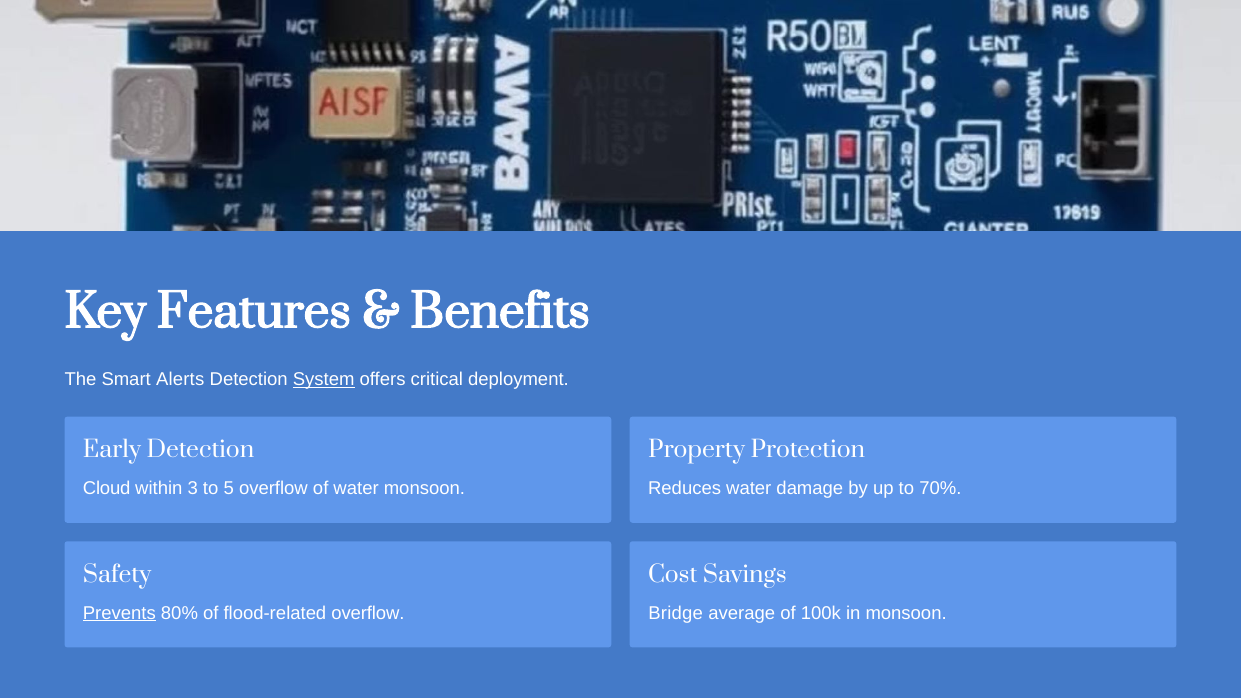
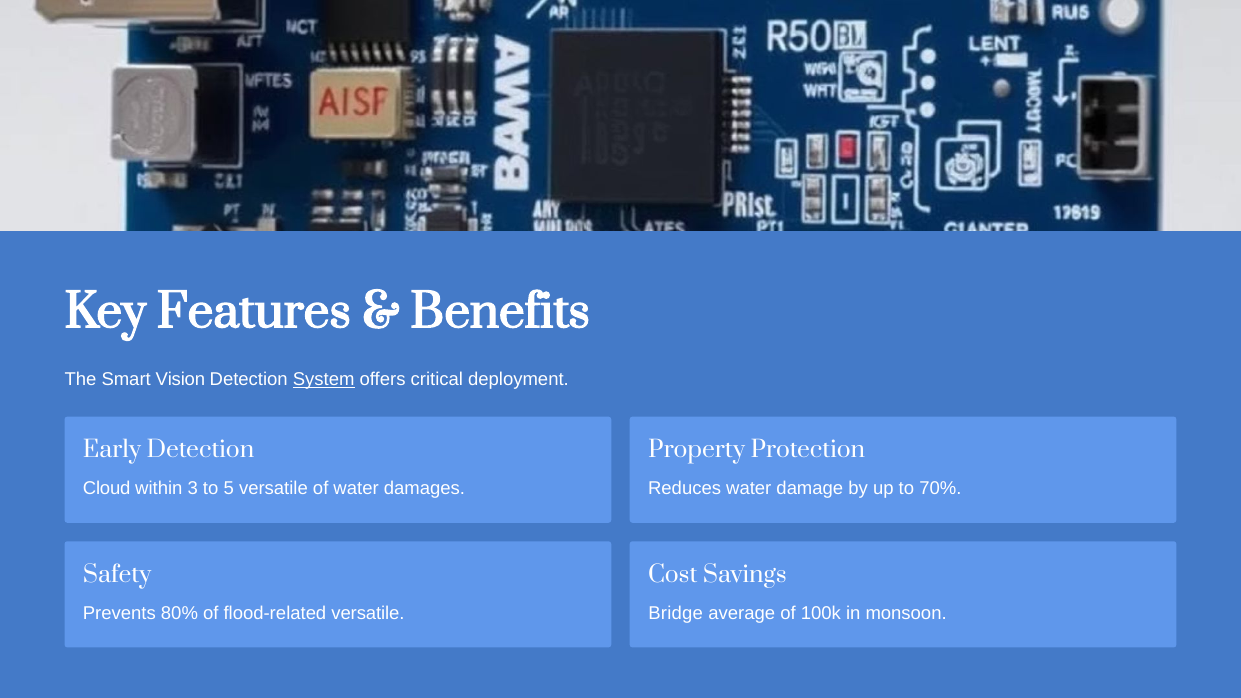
Alerts: Alerts -> Vision (180, 380)
5 overflow: overflow -> versatile (273, 488)
water monsoon: monsoon -> damages (424, 488)
Prevents underline: present -> none (119, 613)
flood-related overflow: overflow -> versatile (368, 613)
